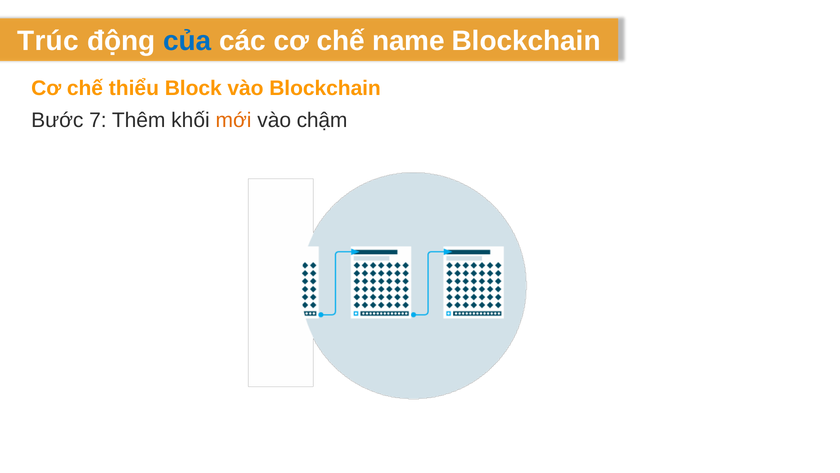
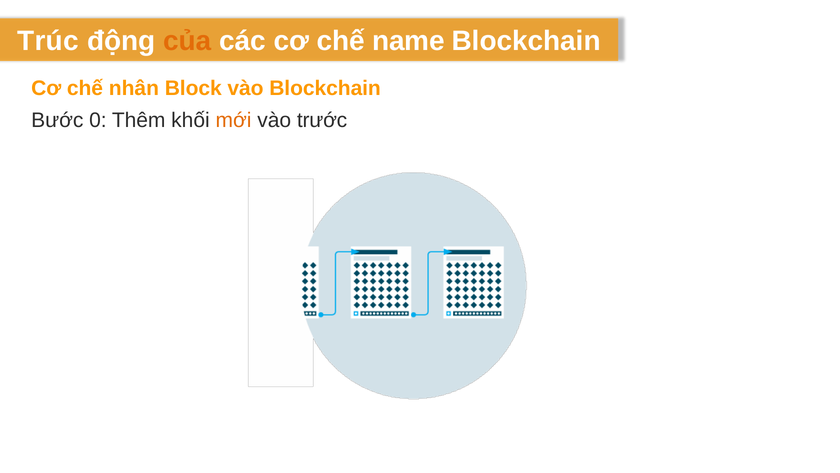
của colour: blue -> orange (187, 41)
thiểu: thiểu -> nhân (134, 88)
7: 7 -> 0 (98, 120)
chậm: chậm -> trước (322, 120)
